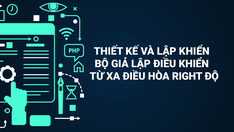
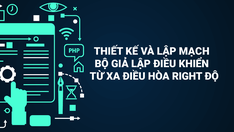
LẬP KHIỂN: KHIỂN -> MẠCH (194, 51)
